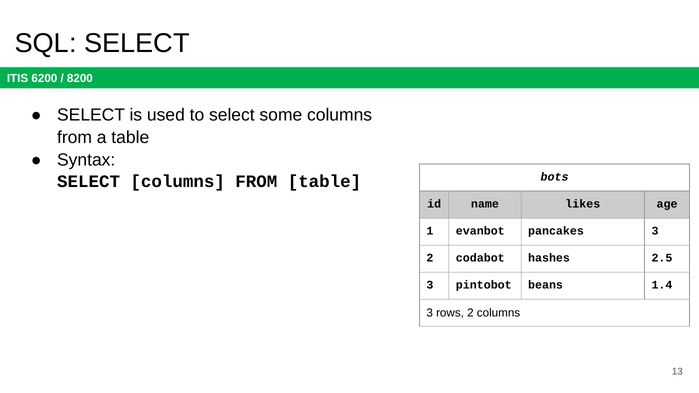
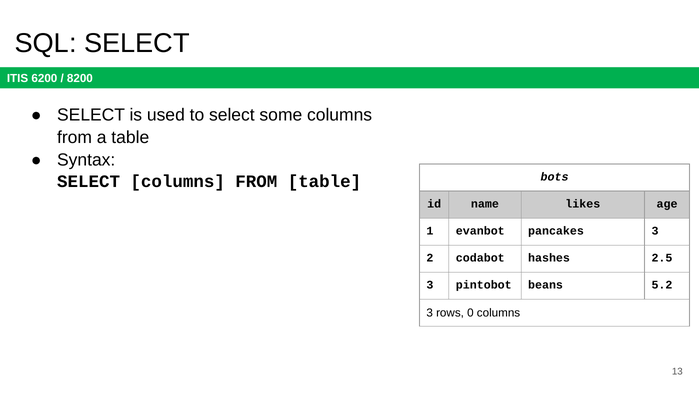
1.4: 1.4 -> 5.2 (662, 285)
rows 2: 2 -> 0 (470, 313)
